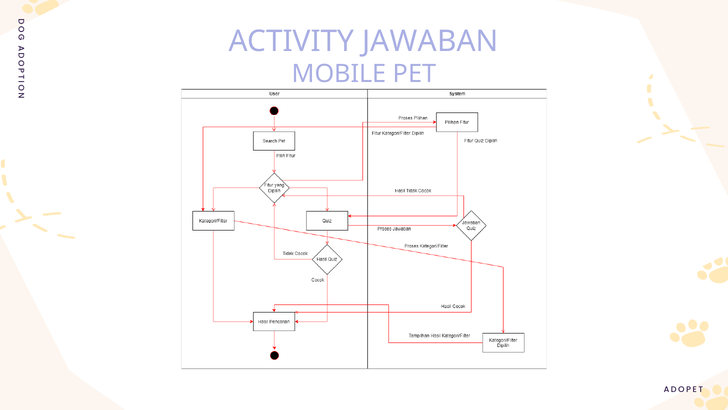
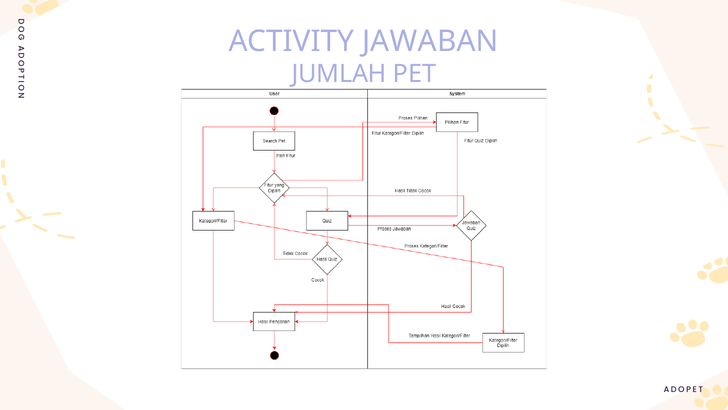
MOBILE: MOBILE -> JUMLAH (339, 74)
